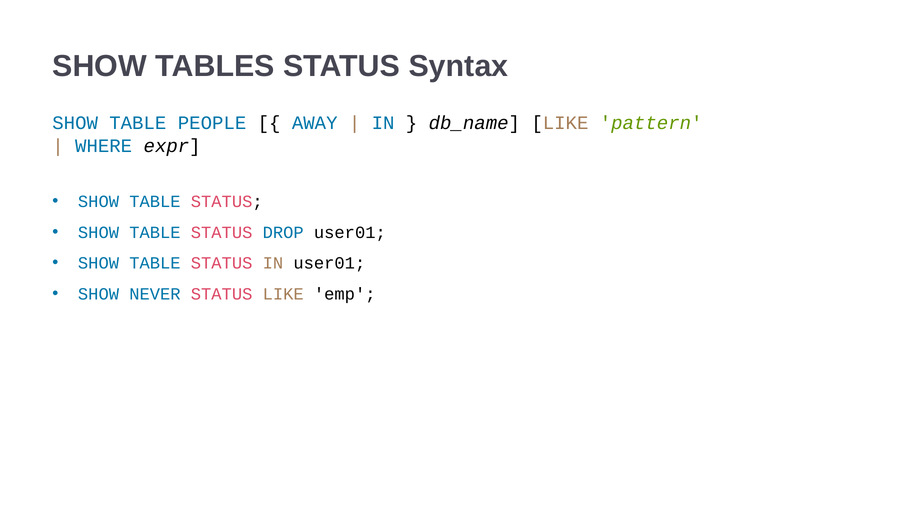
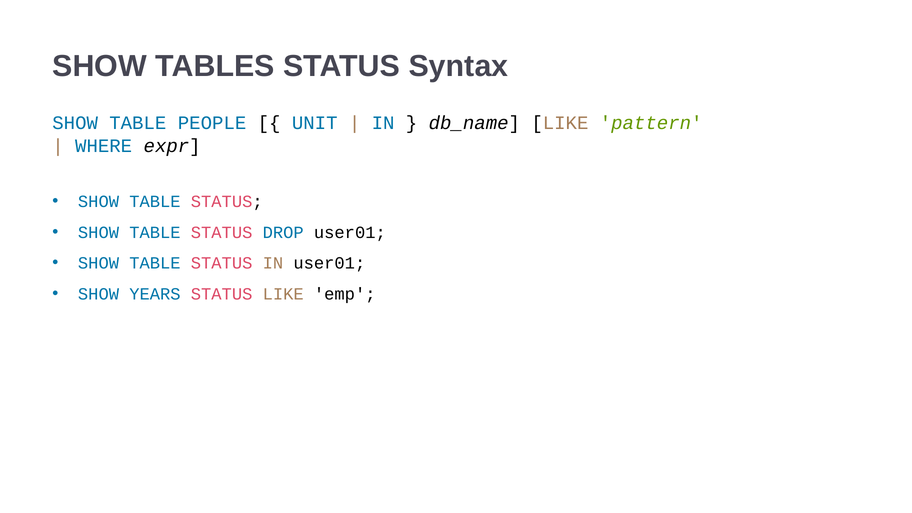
AWAY: AWAY -> UNIT (315, 123)
NEVER: NEVER -> YEARS (155, 294)
